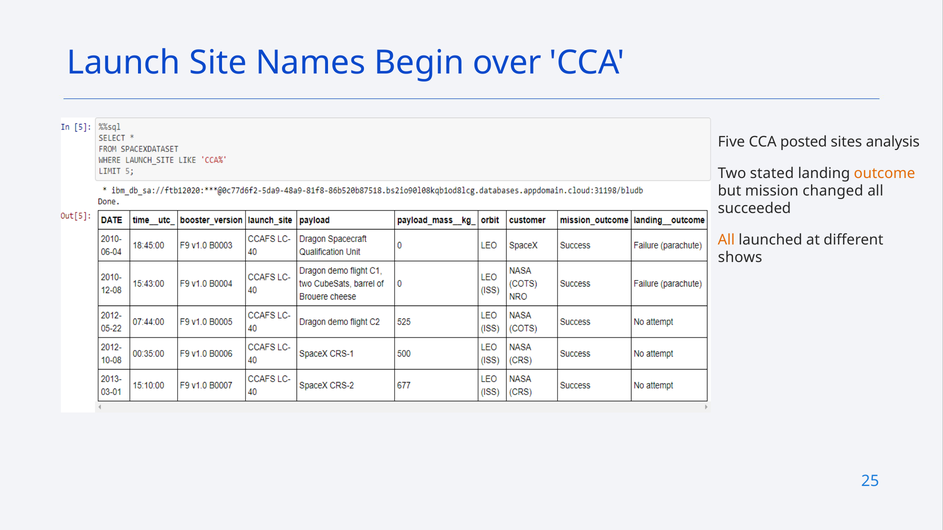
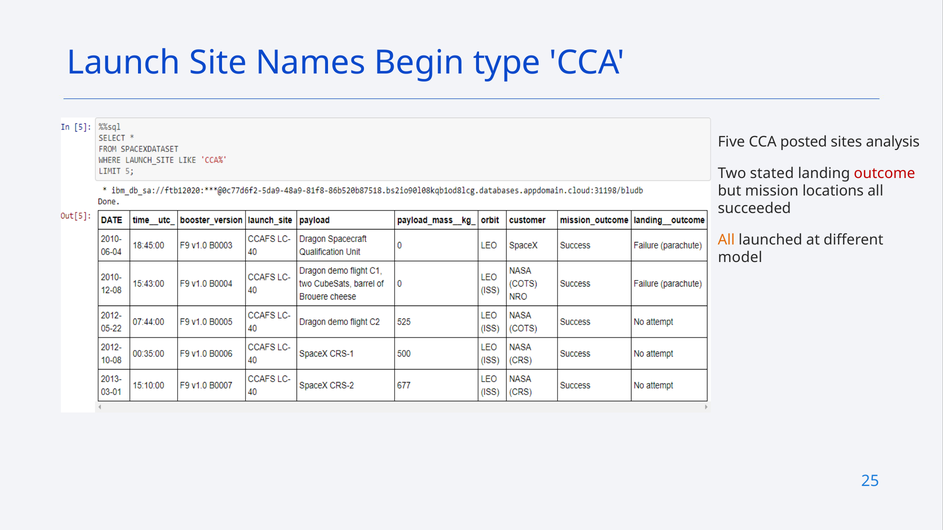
over: over -> type (507, 63)
outcome colour: orange -> red (885, 173)
changed: changed -> locations (833, 191)
shows: shows -> model (740, 258)
